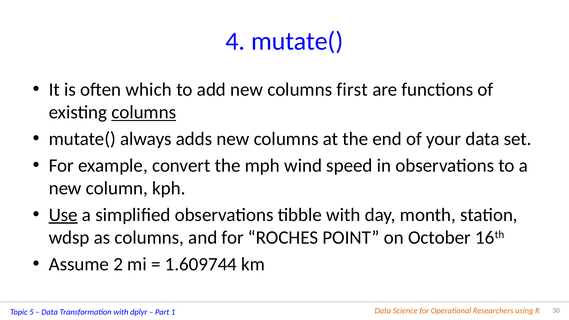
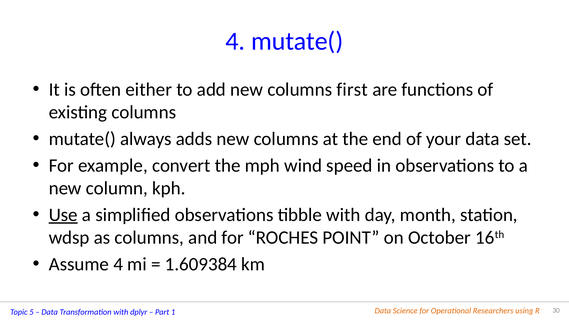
which: which -> either (149, 90)
columns underline: present -> none (144, 112)
Assume 2: 2 -> 4 (118, 264)
1.609744: 1.609744 -> 1.609384 (201, 264)
